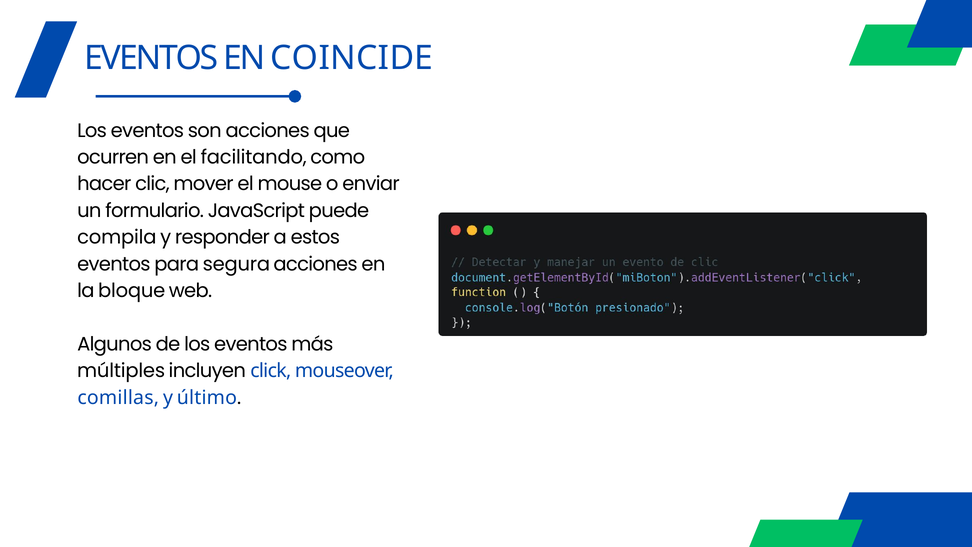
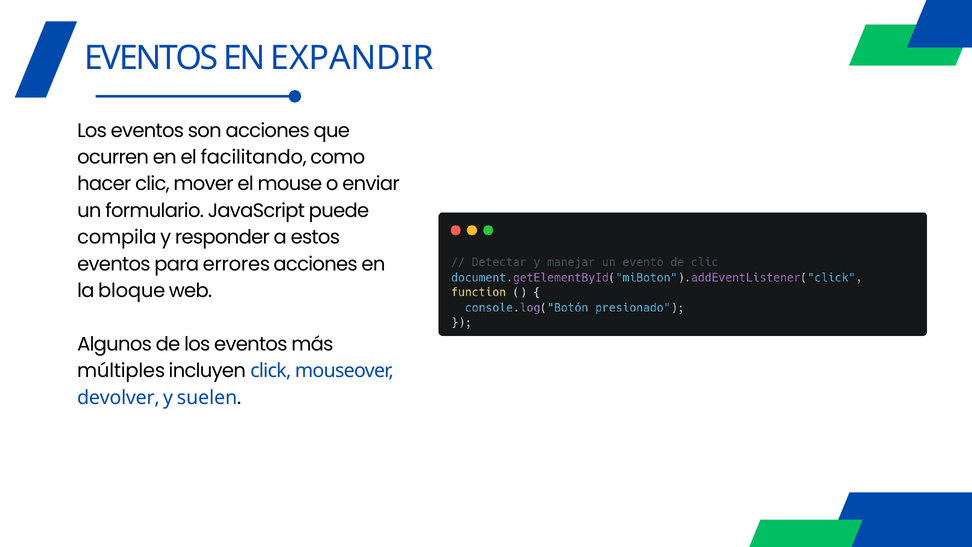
COINCIDE: COINCIDE -> EXPANDIR (352, 58)
segura: segura -> errores (236, 264)
comillas: comillas -> devolver (118, 397)
último: último -> suelen (207, 397)
